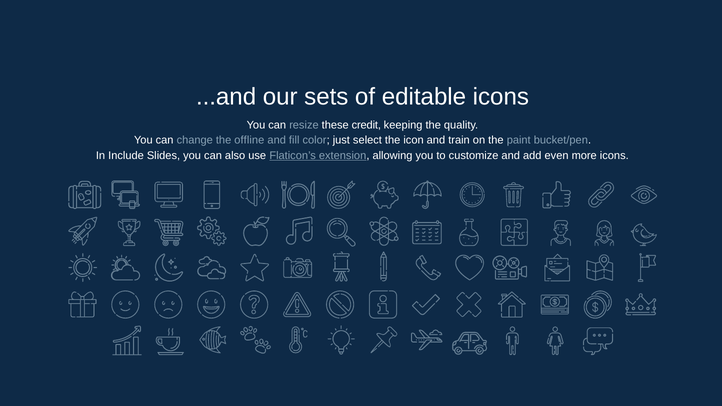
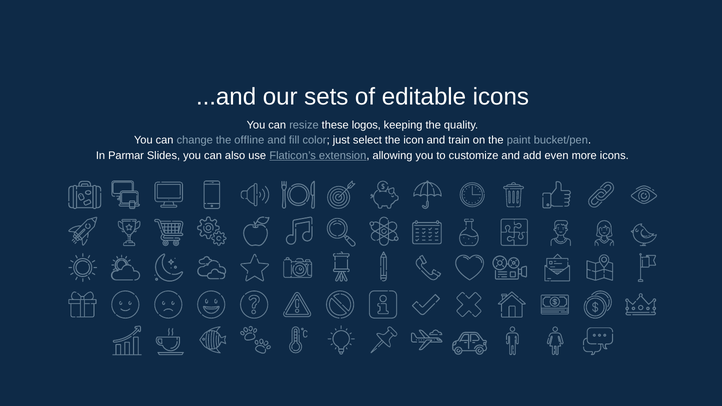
credit: credit -> logos (366, 125)
Include: Include -> Parmar (126, 156)
